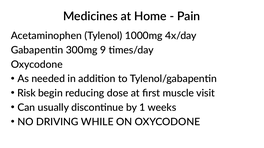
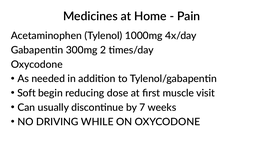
9: 9 -> 2 (103, 50)
Risk: Risk -> Soft (26, 93)
1: 1 -> 7 (142, 108)
